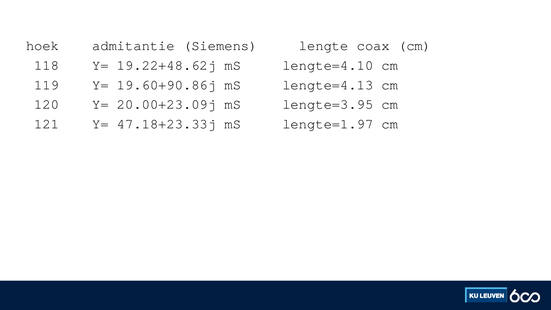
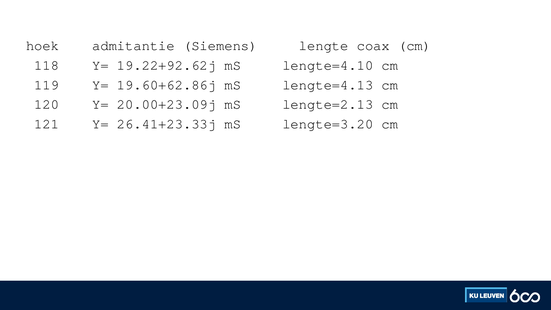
19.22+48.62j: 19.22+48.62j -> 19.22+92.62j (167, 65)
19.60+90.86j: 19.60+90.86j -> 19.60+62.86j (167, 85)
lengte=3.95: lengte=3.95 -> lengte=2.13 (328, 104)
47.18+23.33j: 47.18+23.33j -> 26.41+23.33j (167, 124)
lengte=1.97: lengte=1.97 -> lengte=3.20 (328, 124)
